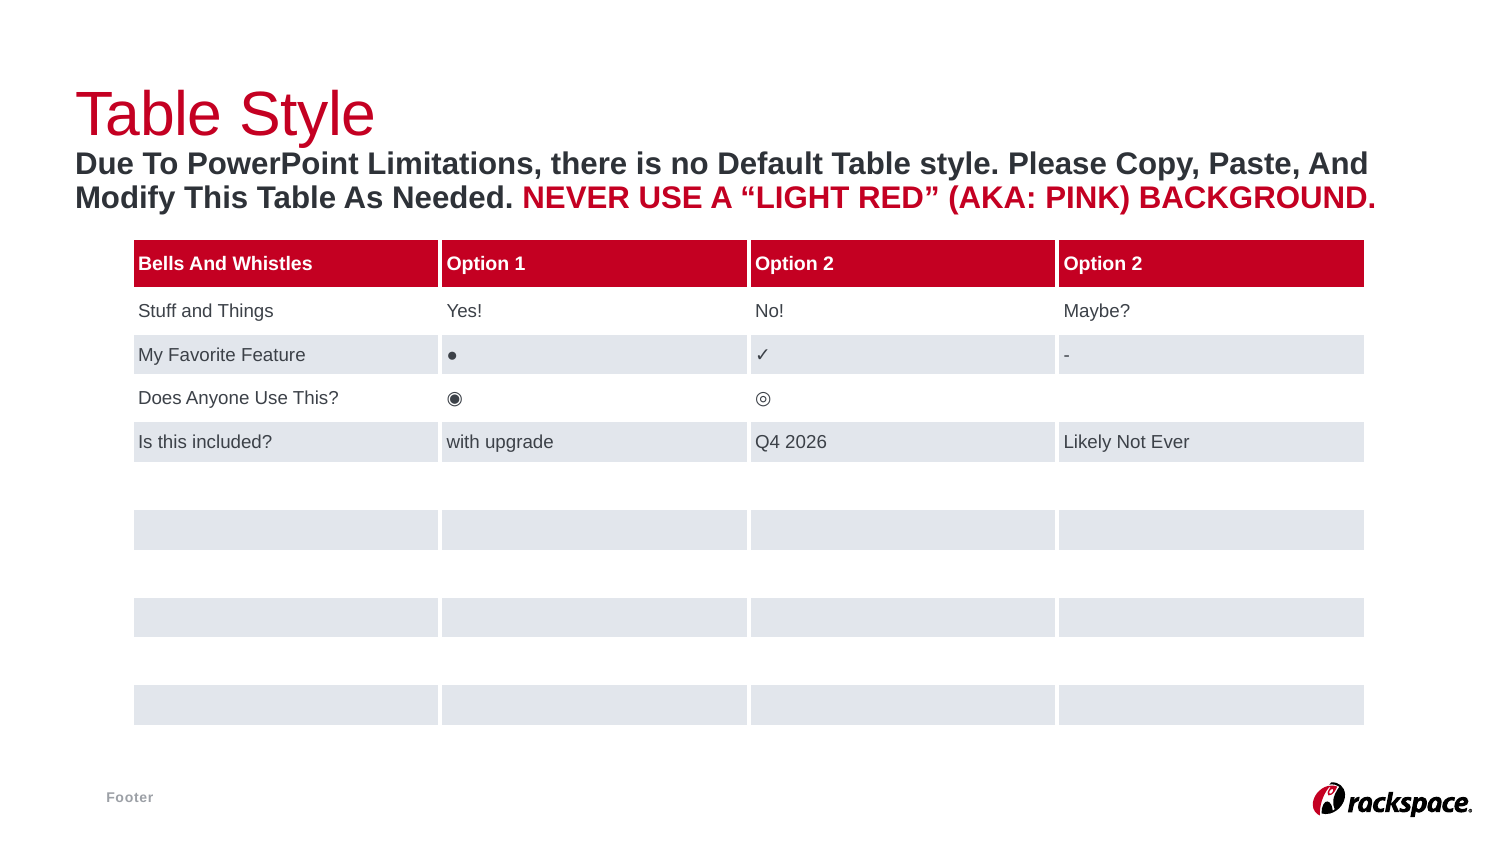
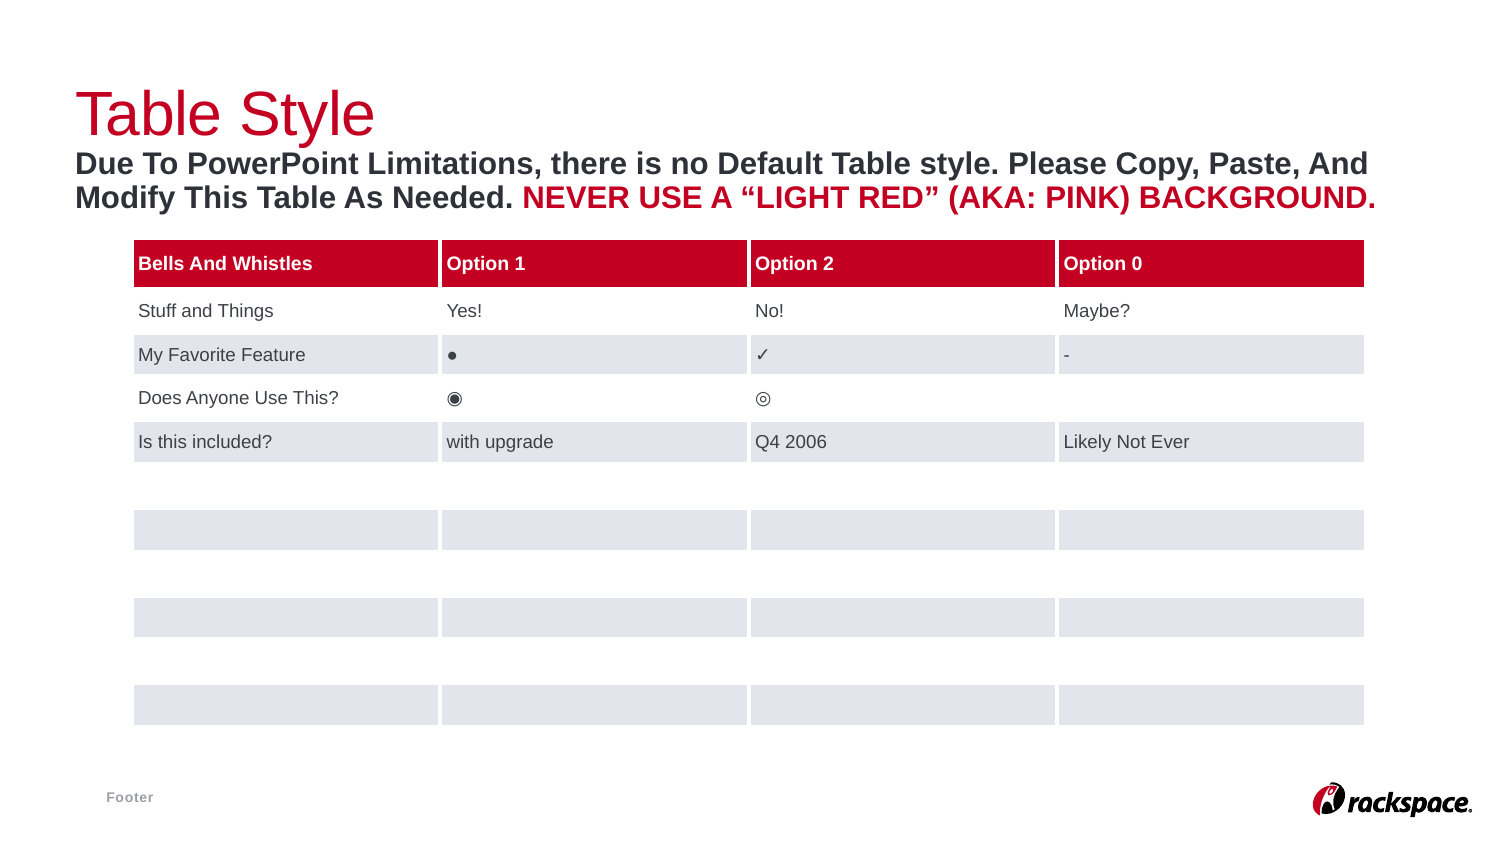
2 Option 2: 2 -> 0 (1137, 264)
2026: 2026 -> 2006 (806, 442)
